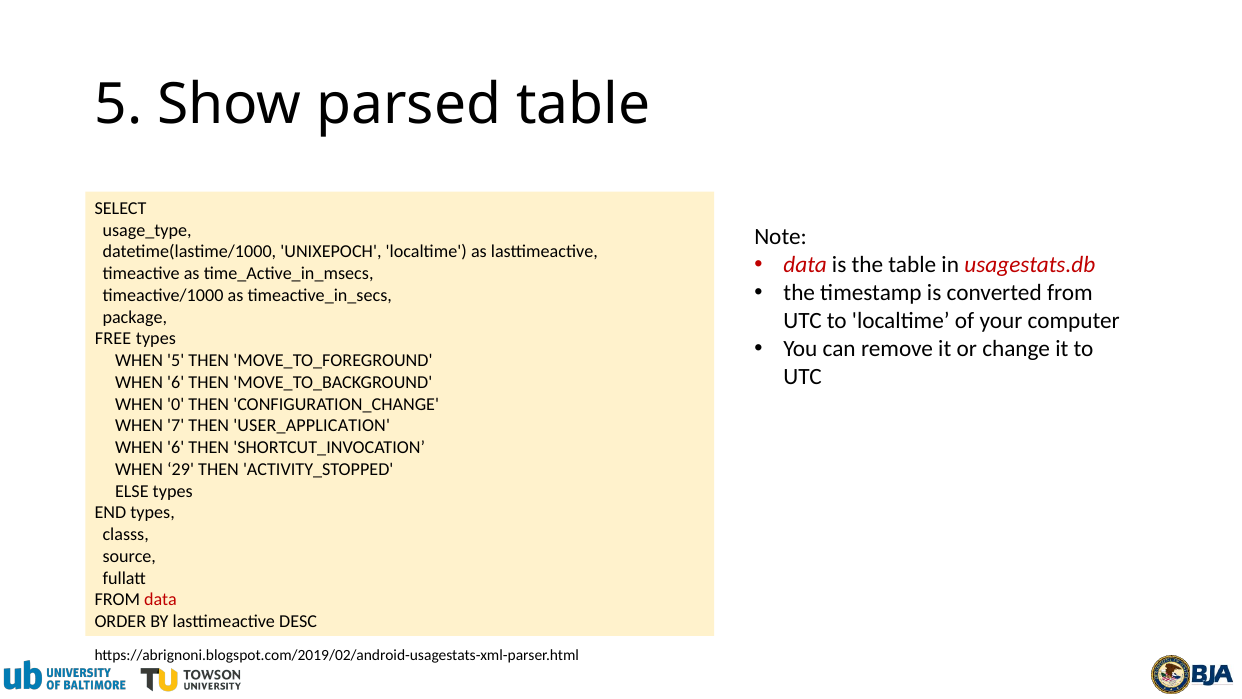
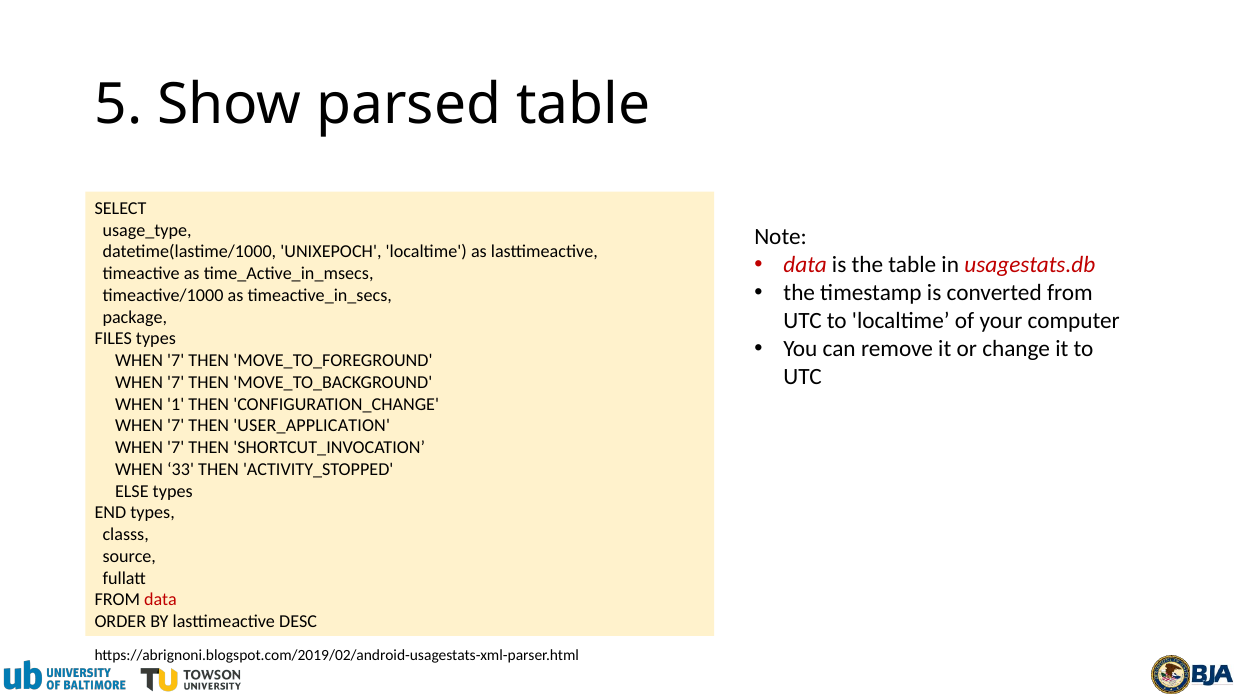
FREE: FREE -> FILES (113, 339)
5: 5 -> 7 (176, 360)
6: 6 -> 7 (176, 382)
0: 0 -> 1 (176, 404)
6: 6 -> 7 (176, 447)
29: 29 -> 33 (181, 469)
